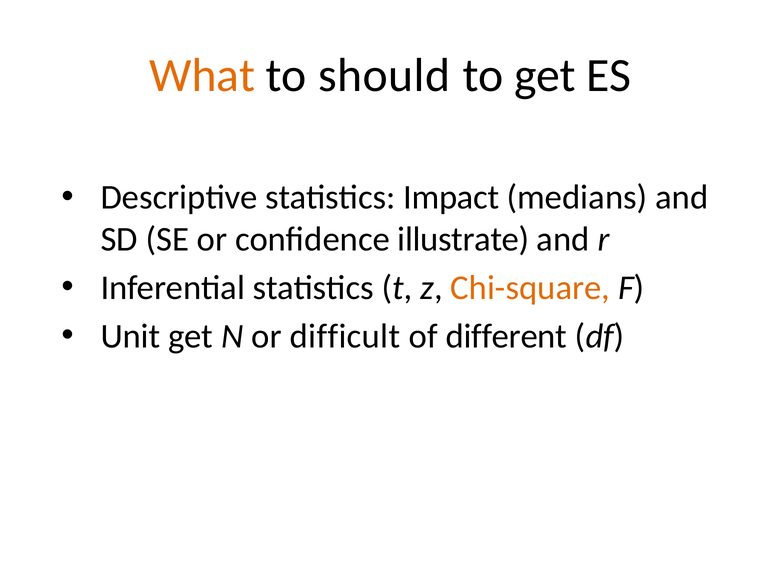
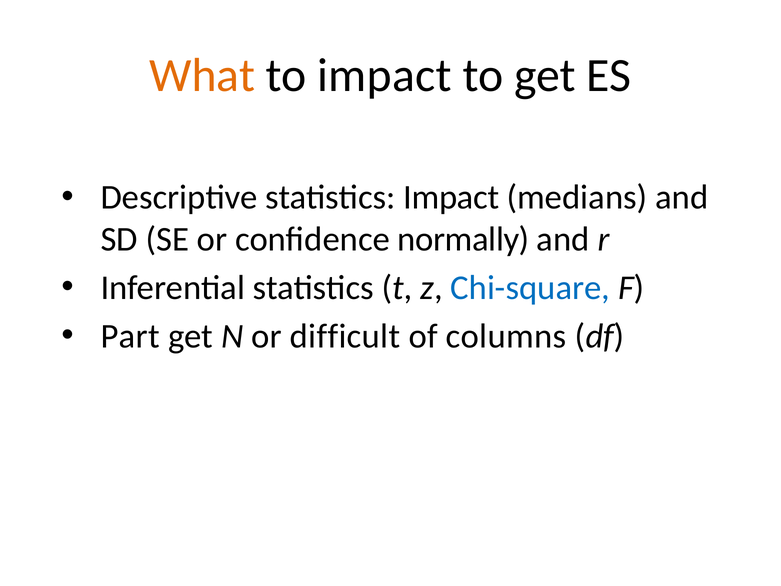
to should: should -> impact (384, 76)
illustrate: illustrate -> normally (463, 239)
Chi-square colour: orange -> blue (530, 288)
Unit: Unit -> Part (130, 336)
different: different -> columns (506, 336)
